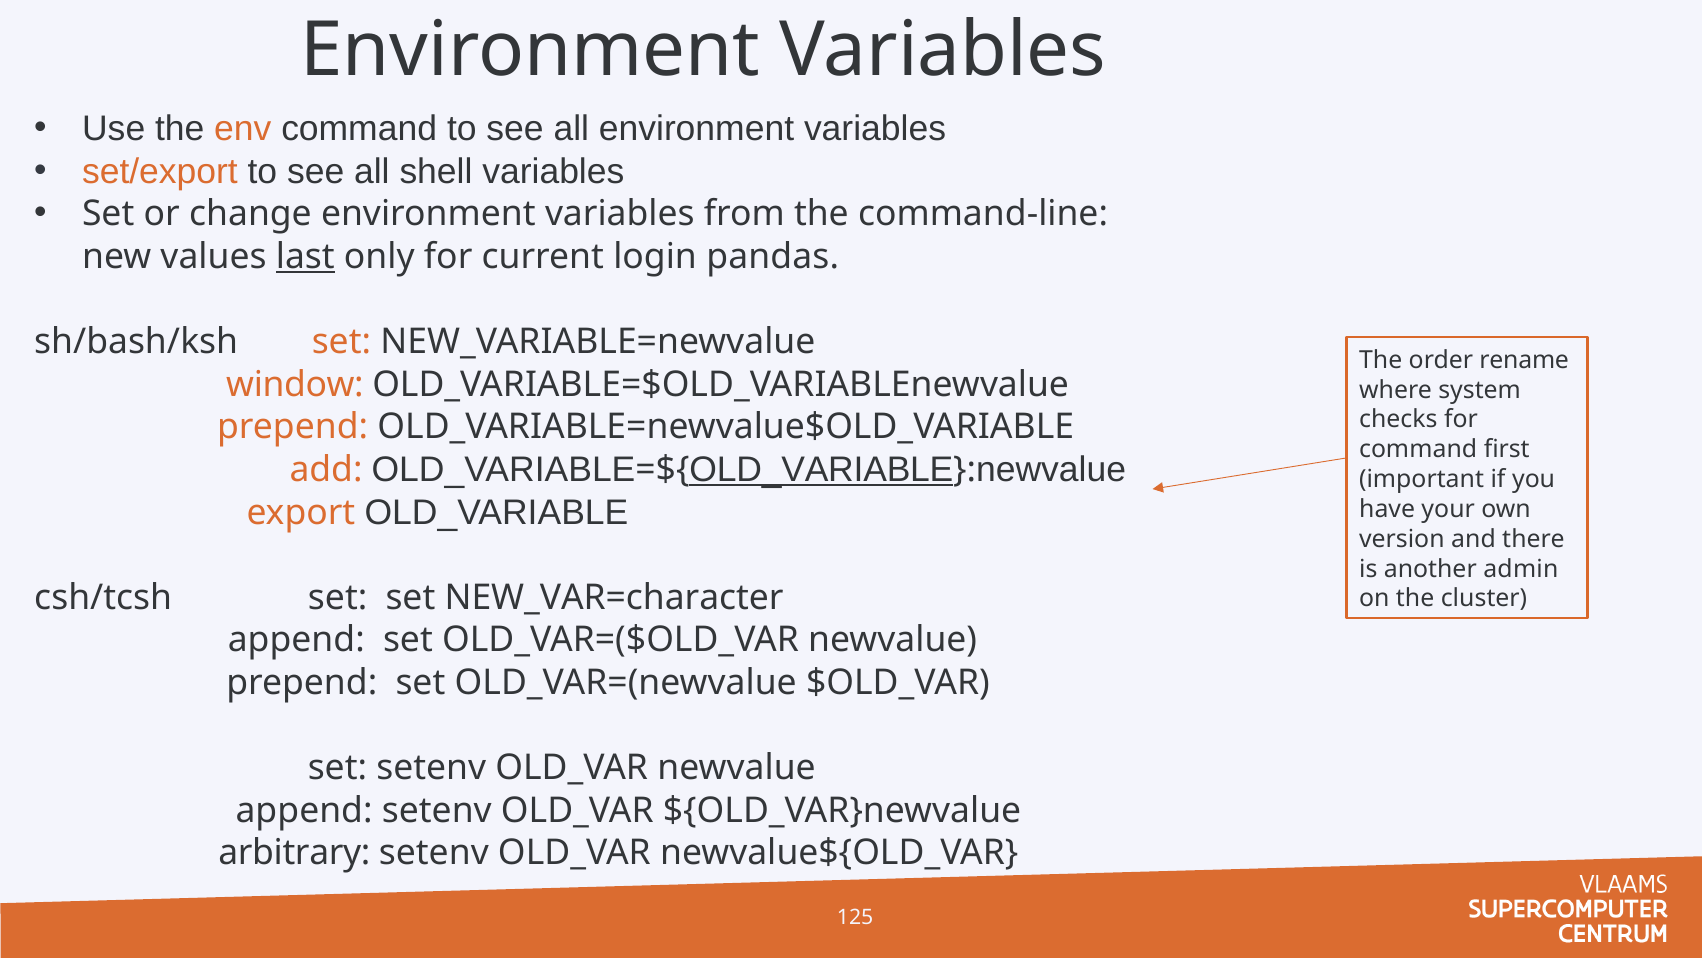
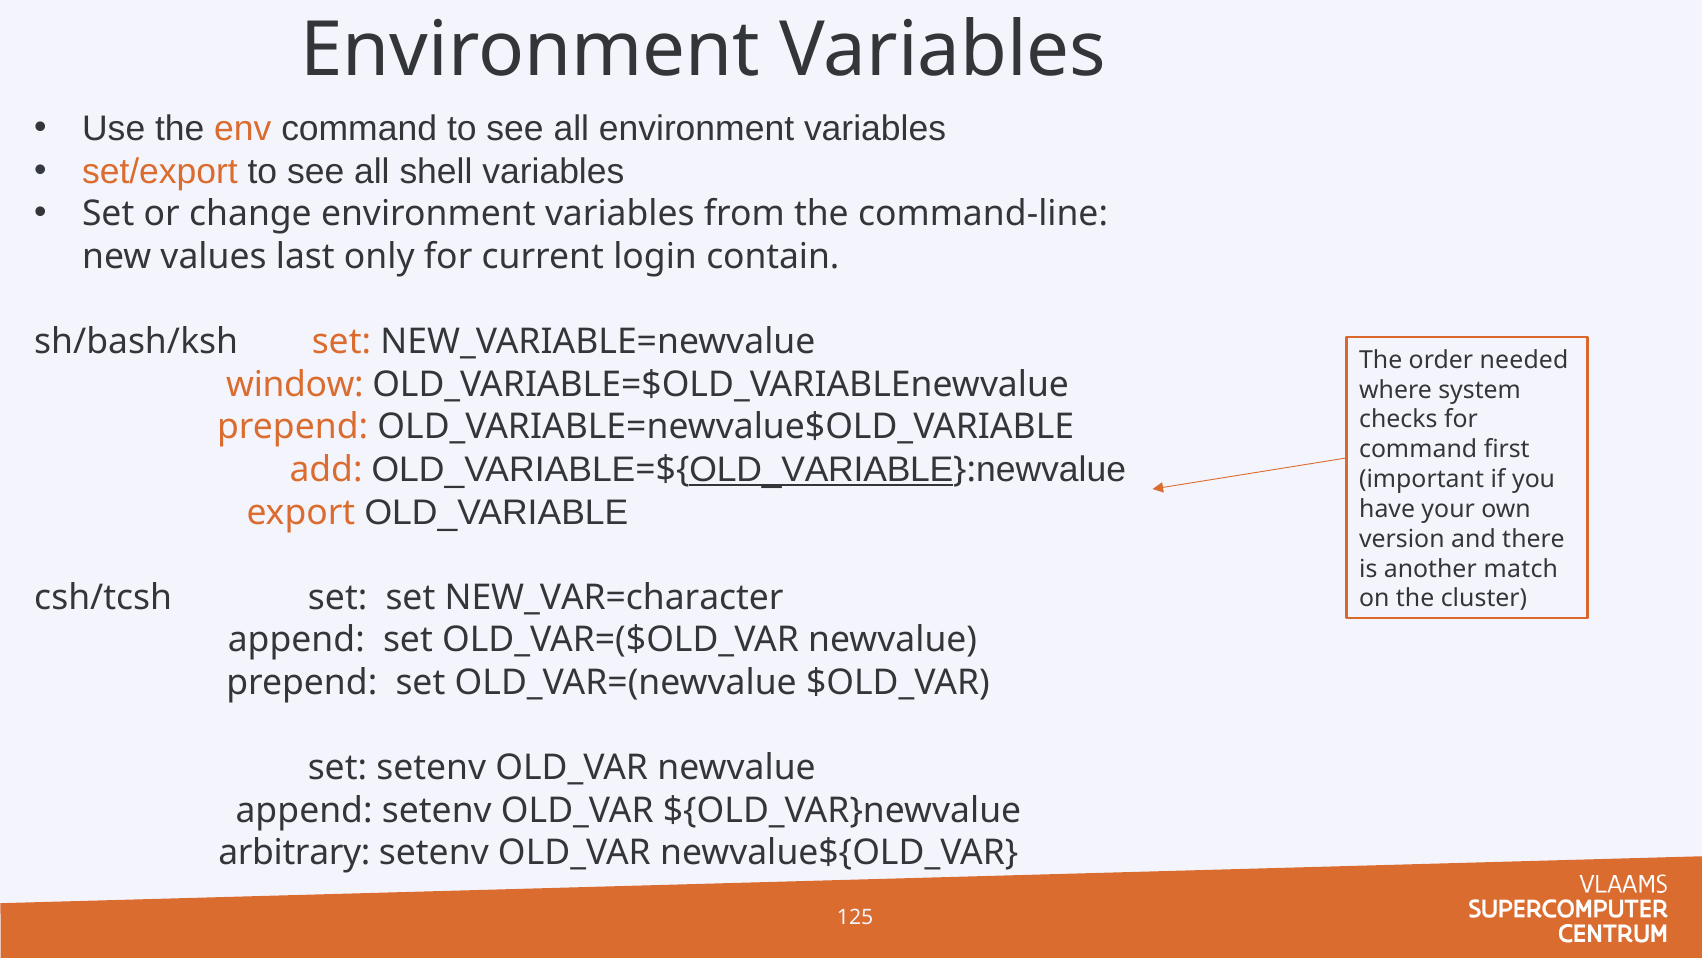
last underline: present -> none (305, 257)
pandas: pandas -> contain (773, 257)
rename: rename -> needed (1524, 360)
admin: admin -> match (1521, 568)
